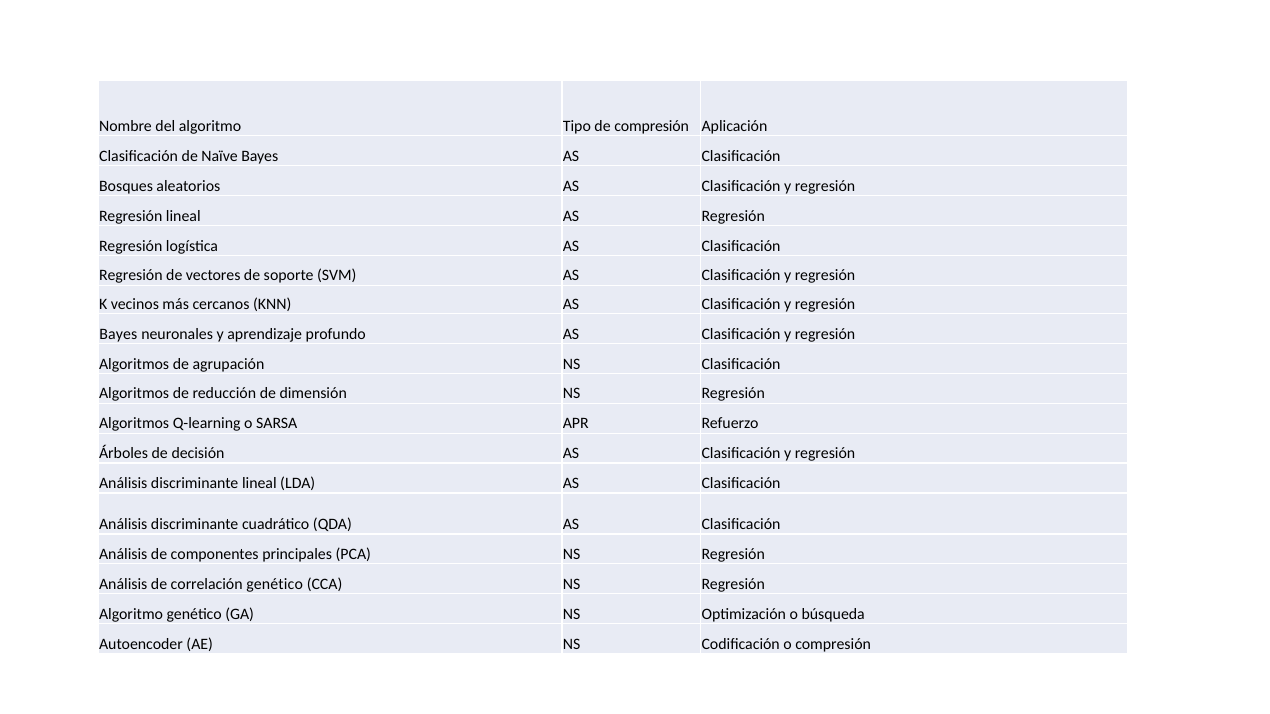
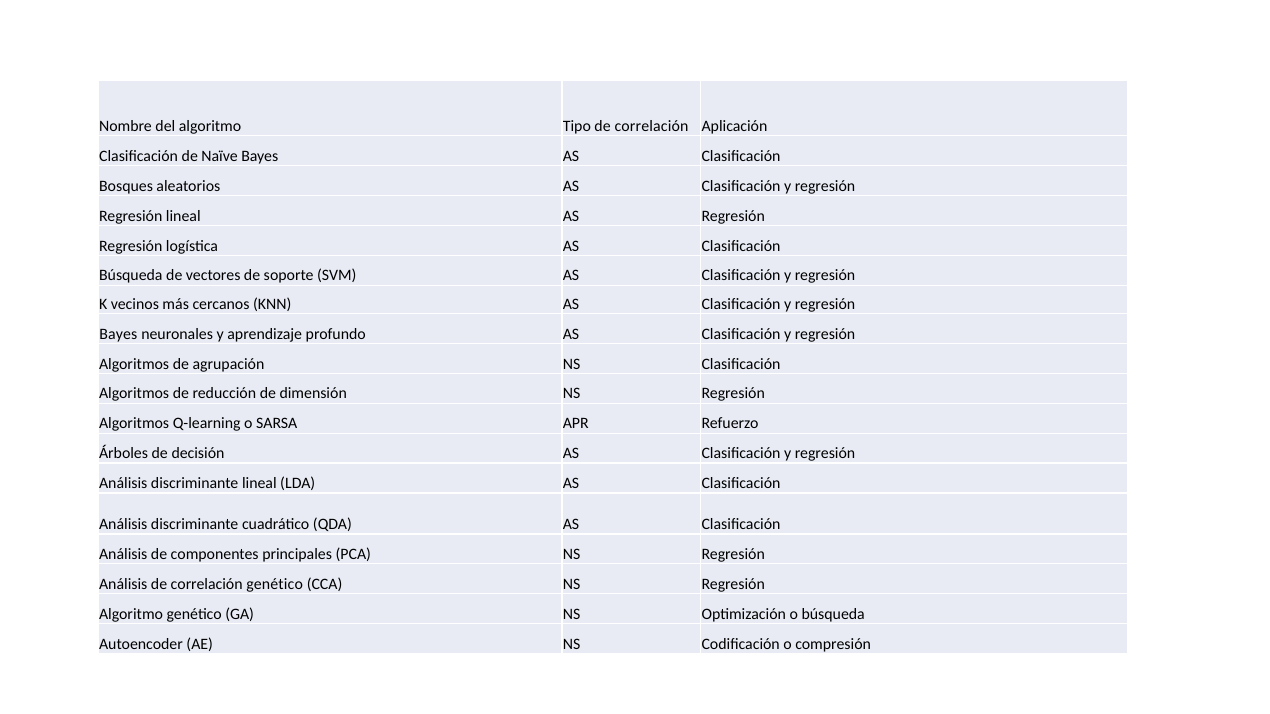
Tipo de compresión: compresión -> correlación (651, 126)
Regresión: Regresión -> Búsqueda (131, 276)
